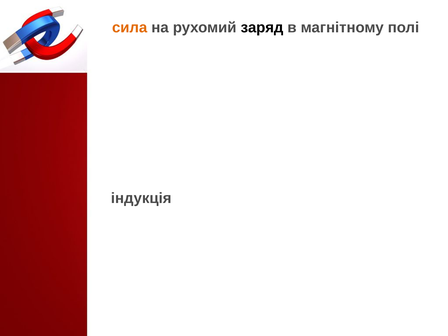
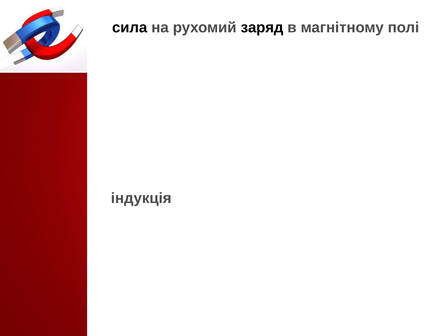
сила colour: orange -> black (130, 27)
